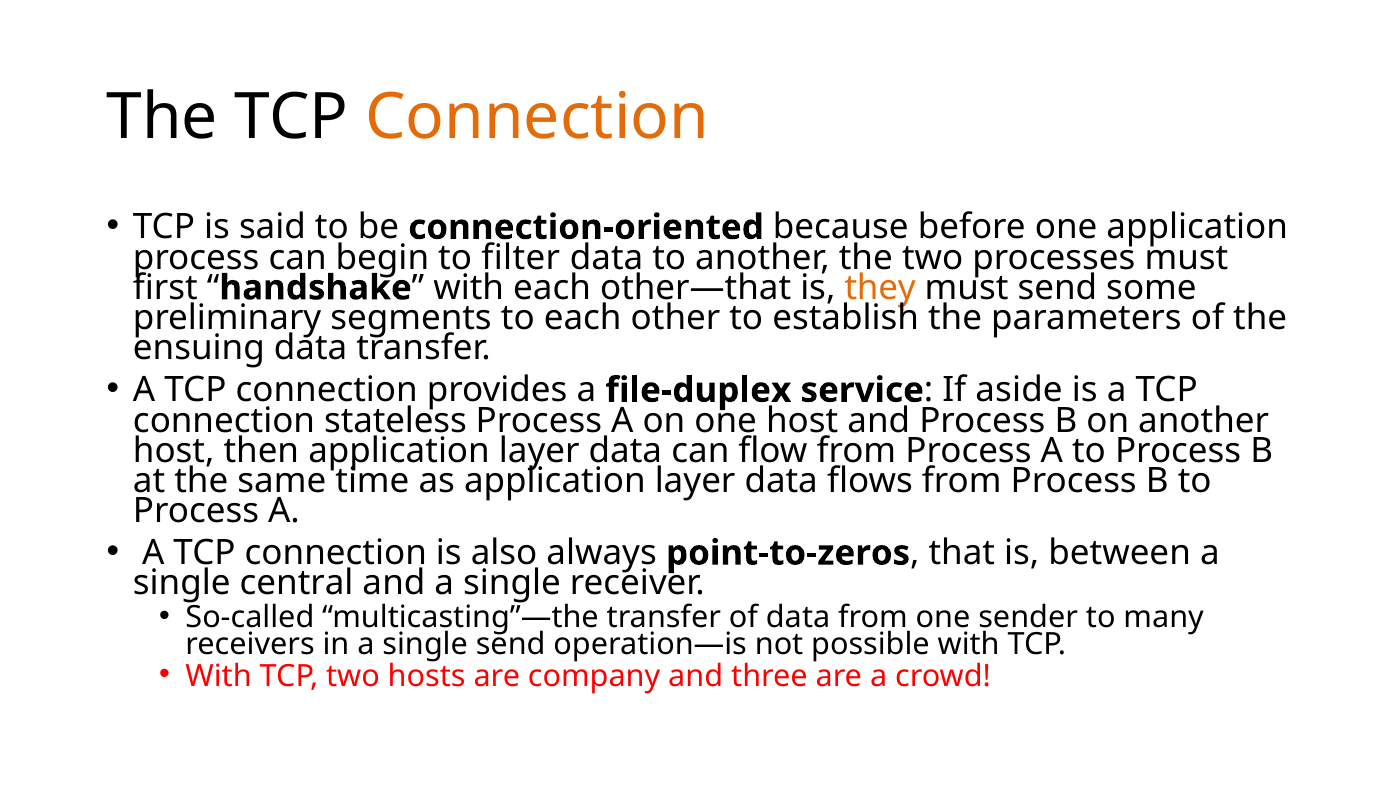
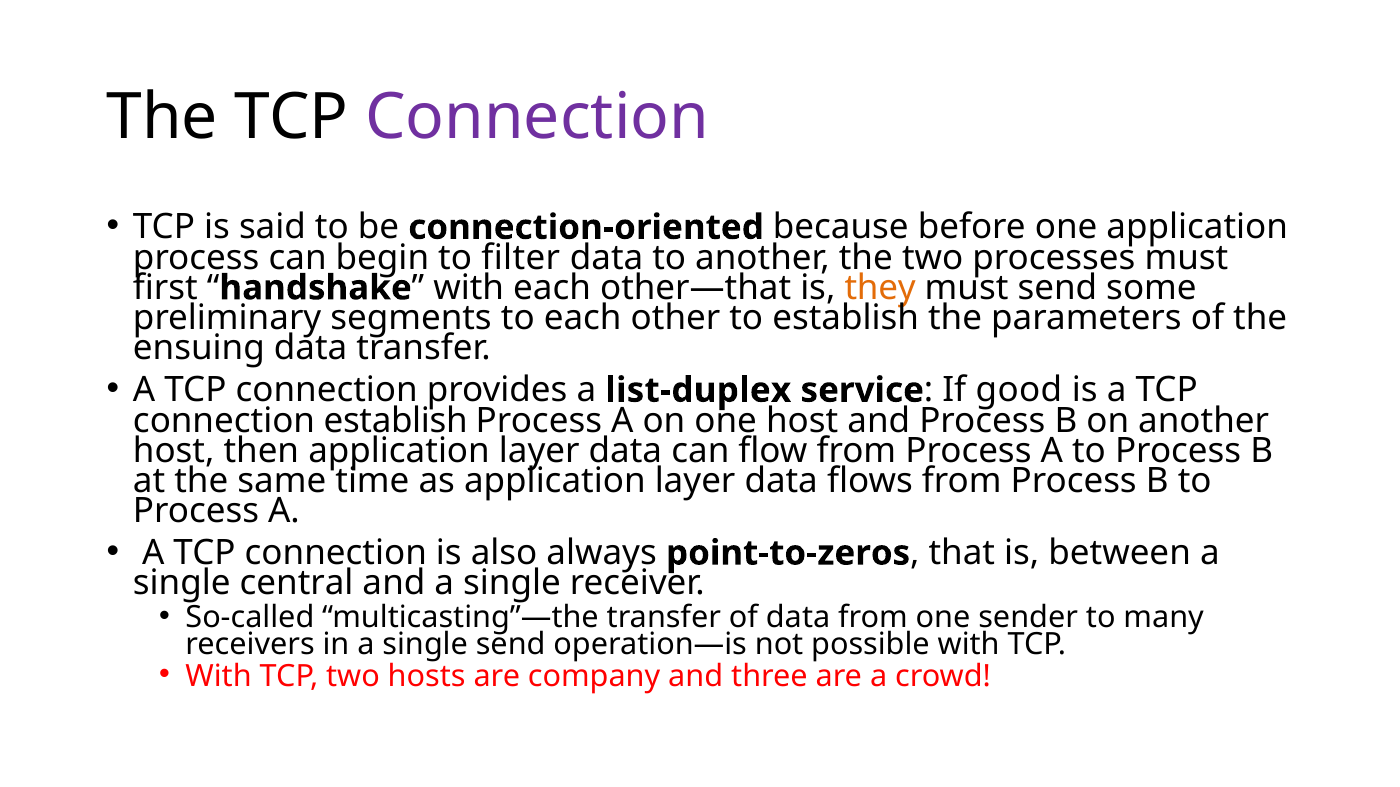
Connection colour: orange -> purple (537, 118)
file-duplex: file-duplex -> list-duplex (698, 390)
aside: aside -> good (1019, 390)
connection stateless: stateless -> establish (396, 421)
